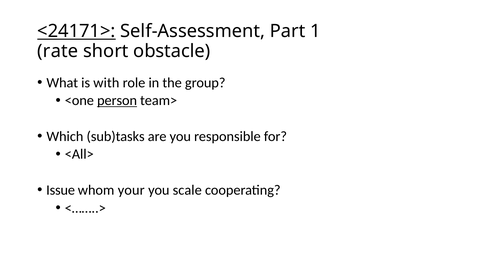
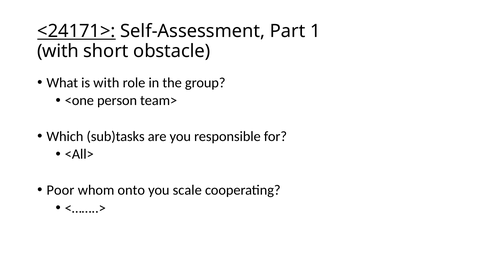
rate: rate -> with (58, 51)
person underline: present -> none (117, 101)
Issue: Issue -> Poor (60, 190)
your: your -> onto (131, 190)
